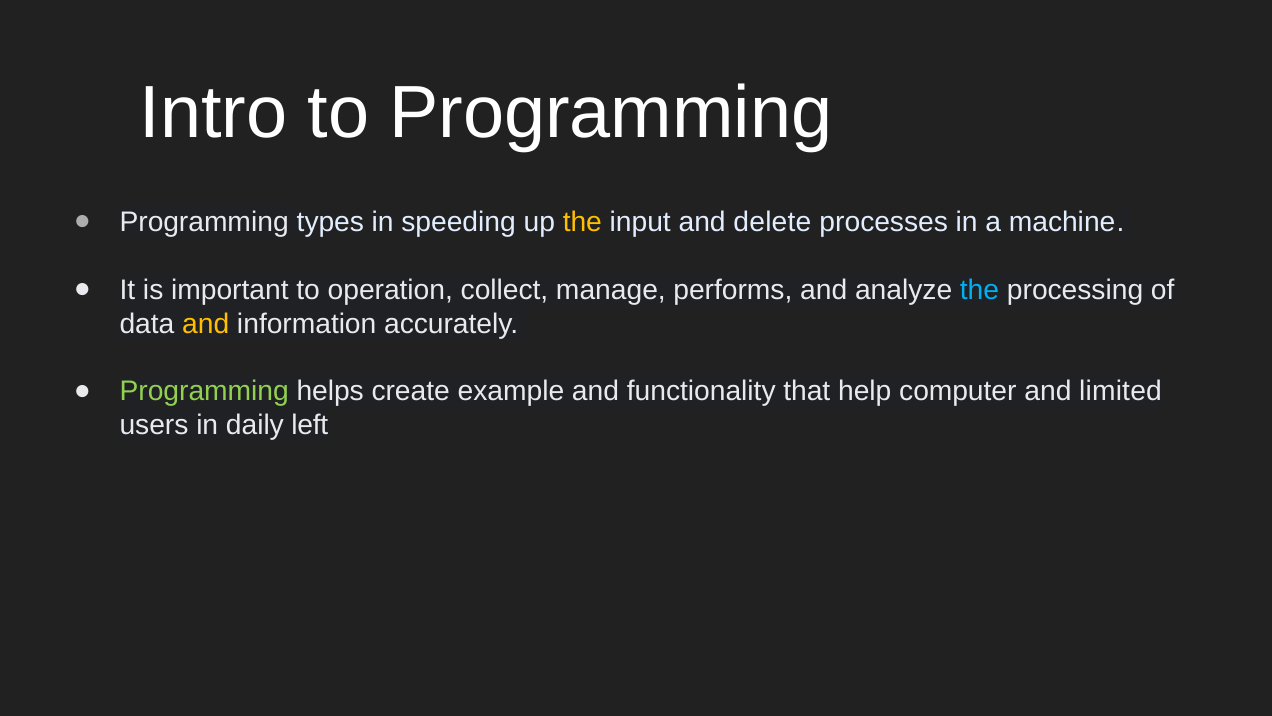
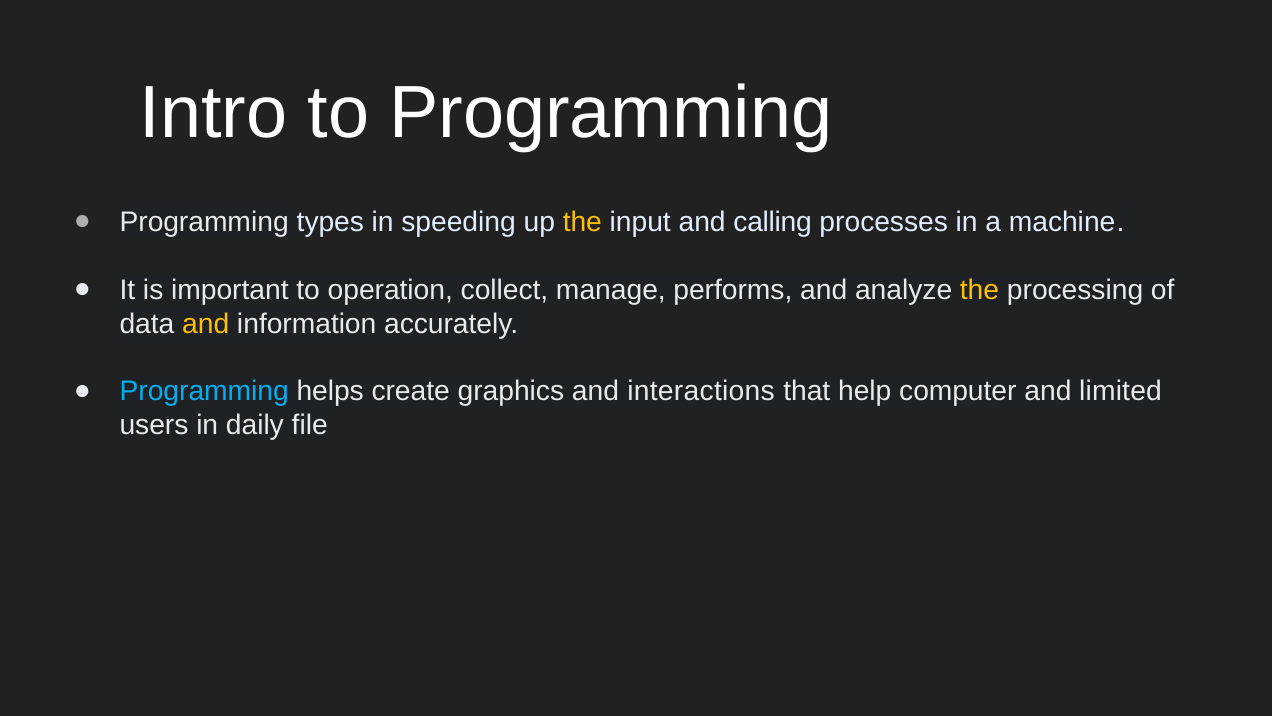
delete: delete -> calling (773, 222)
the colour: light blue -> yellow (979, 290)
Programming colour: light green -> light blue (204, 391)
example: example -> graphics (511, 391)
functionality: functionality -> interactions (701, 391)
left: left -> file (310, 425)
